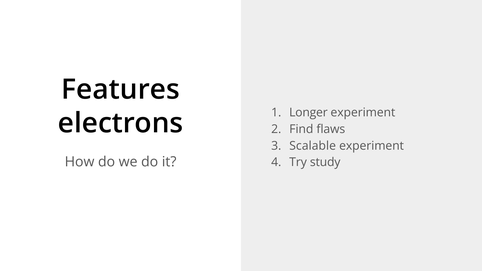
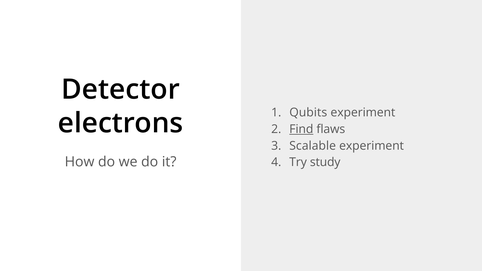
Features: Features -> Detector (121, 90)
Longer: Longer -> Qubits (308, 113)
Find underline: none -> present (301, 129)
